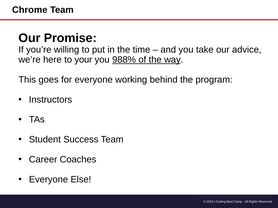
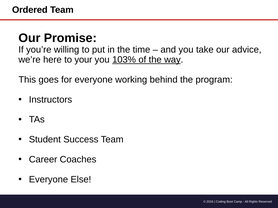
Chrome: Chrome -> Ordered (30, 10)
988%: 988% -> 103% (124, 60)
